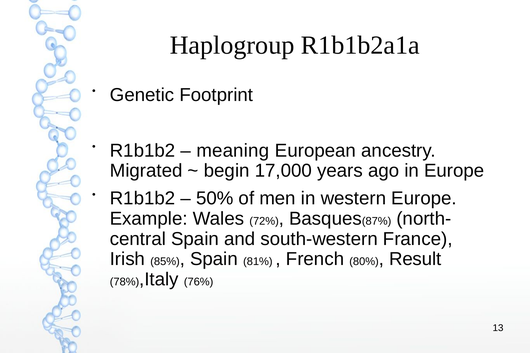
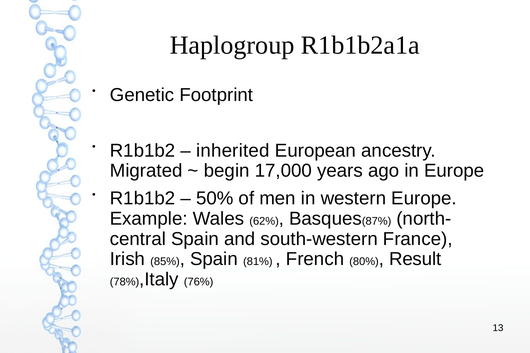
meaning: meaning -> inherited (233, 151)
72%: 72% -> 62% (264, 221)
